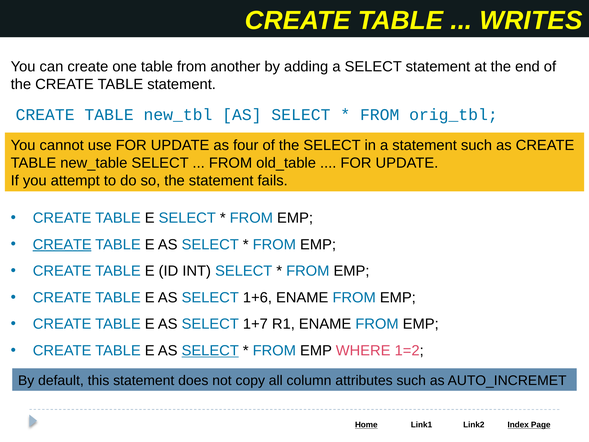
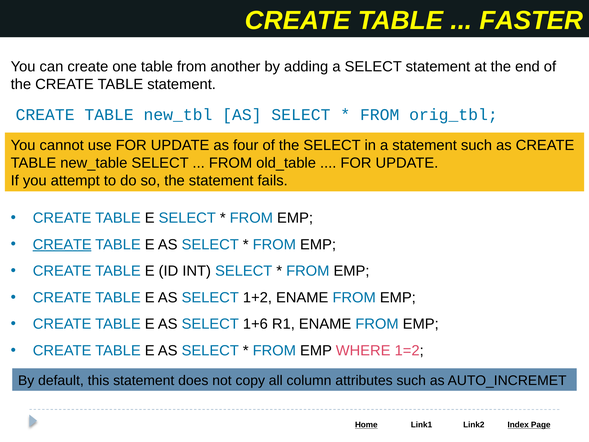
WRITES: WRITES -> FASTER (531, 20)
1+6: 1+6 -> 1+2 (257, 297)
1+7: 1+7 -> 1+6 (255, 324)
SELECT underline: present -> none (210, 350)
